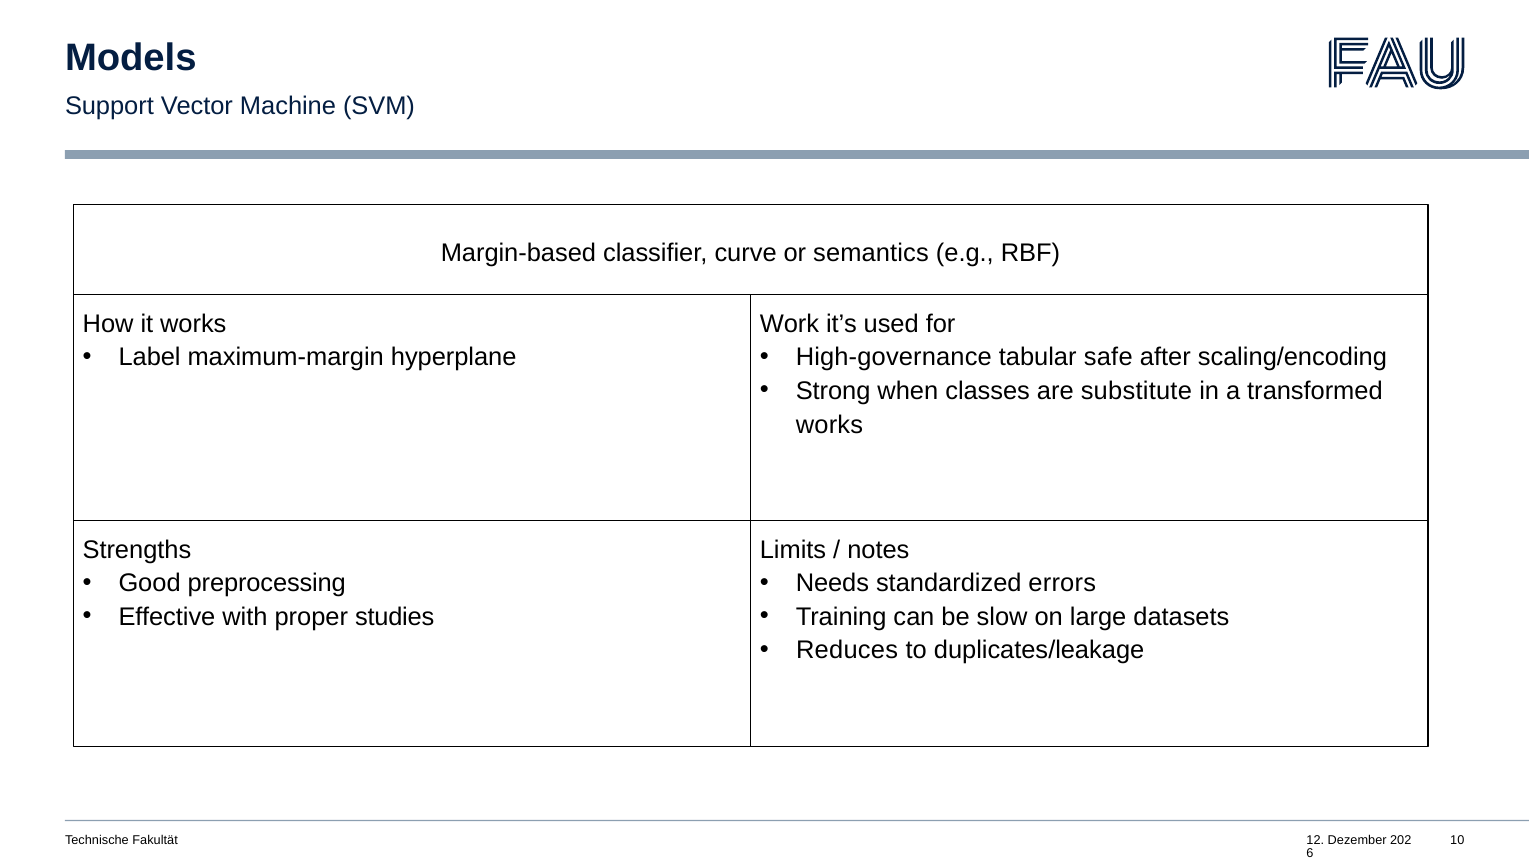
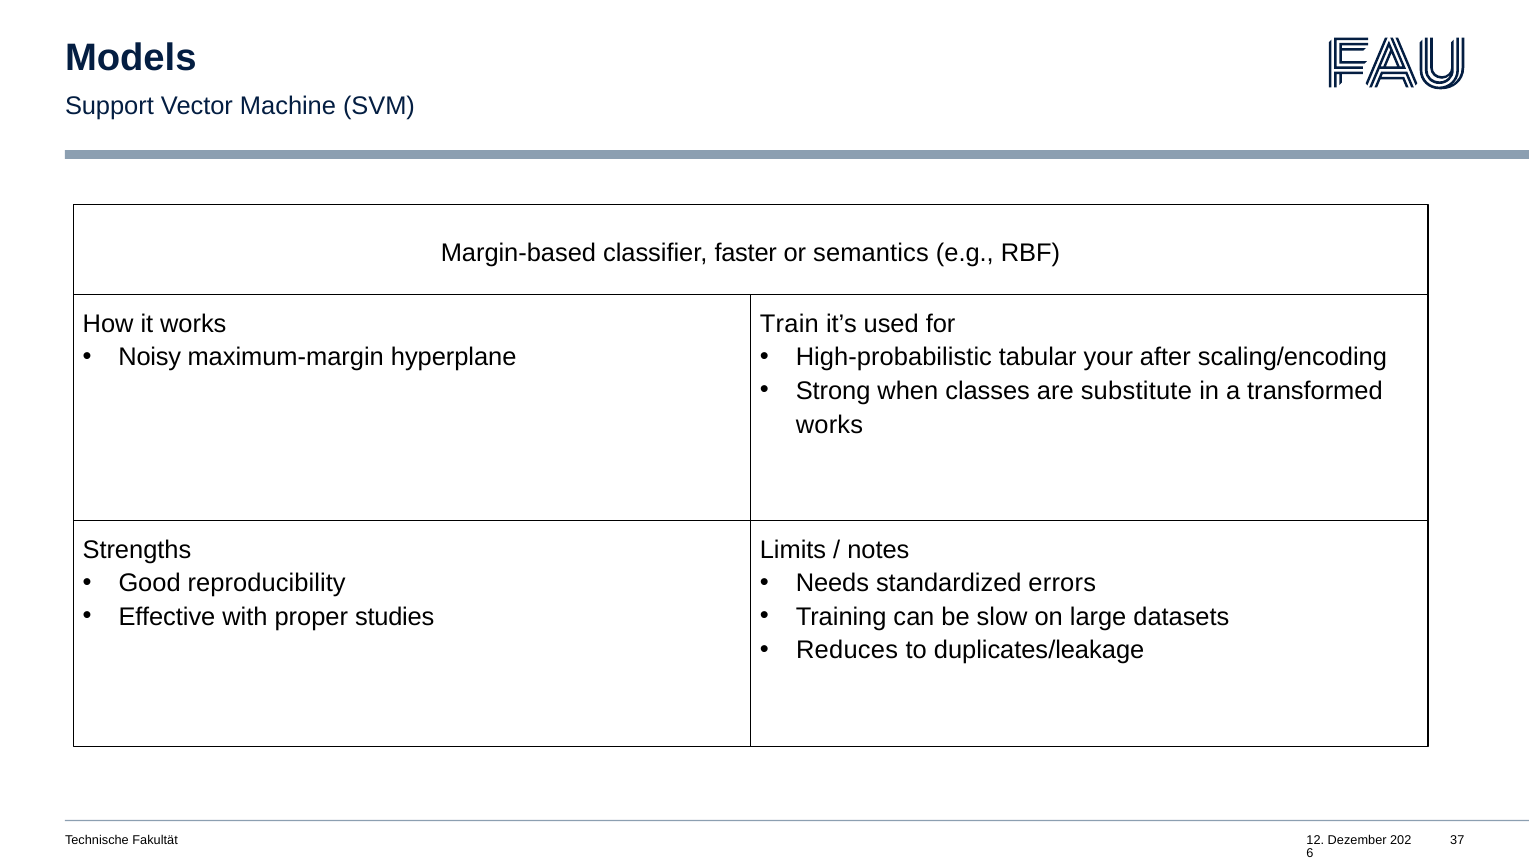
curve: curve -> faster (746, 253)
Work: Work -> Train (789, 324)
Label: Label -> Noisy (150, 358)
High-governance: High-governance -> High-probabilistic (894, 358)
safe: safe -> your (1108, 358)
preprocessing: preprocessing -> reproducibility (267, 583)
10: 10 -> 37 (1457, 841)
